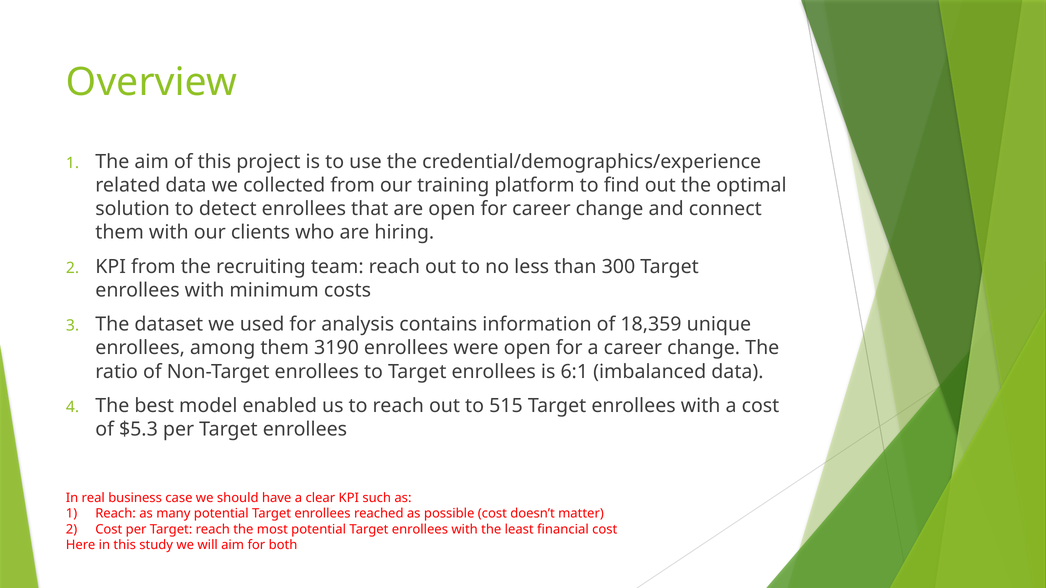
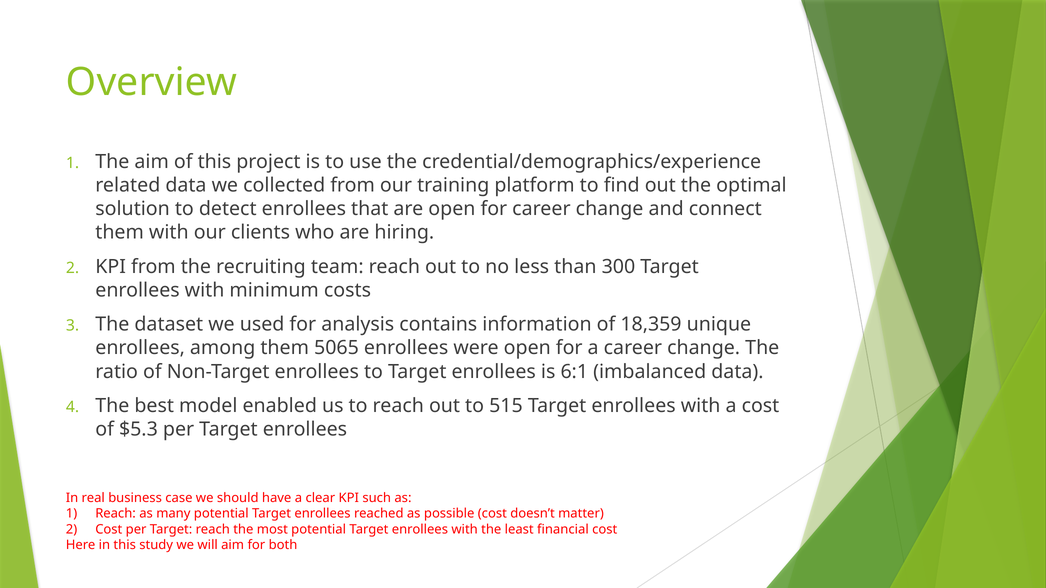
3190: 3190 -> 5065 (337, 348)
